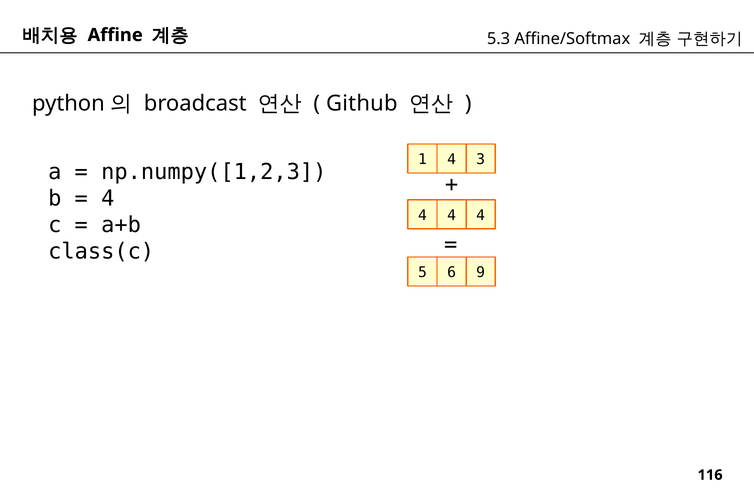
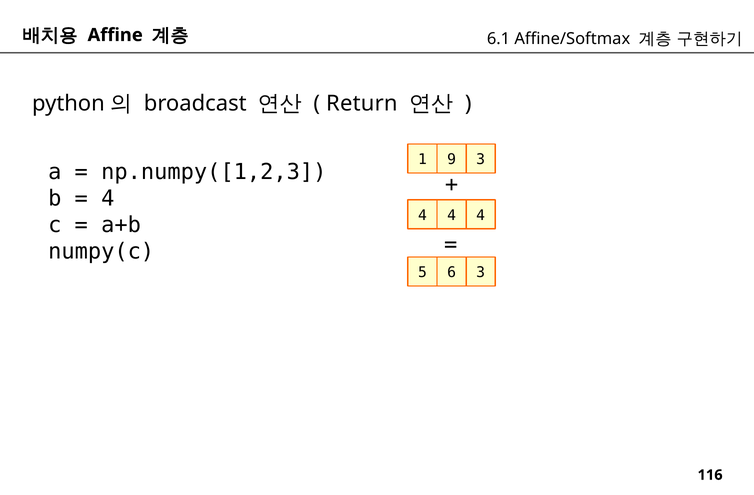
5.3: 5.3 -> 6.1 (499, 39)
Github: Github -> Return (362, 104)
1 4: 4 -> 9 (452, 160)
class(c: class(c -> numpy(c (101, 252)
6 9: 9 -> 3 (481, 273)
